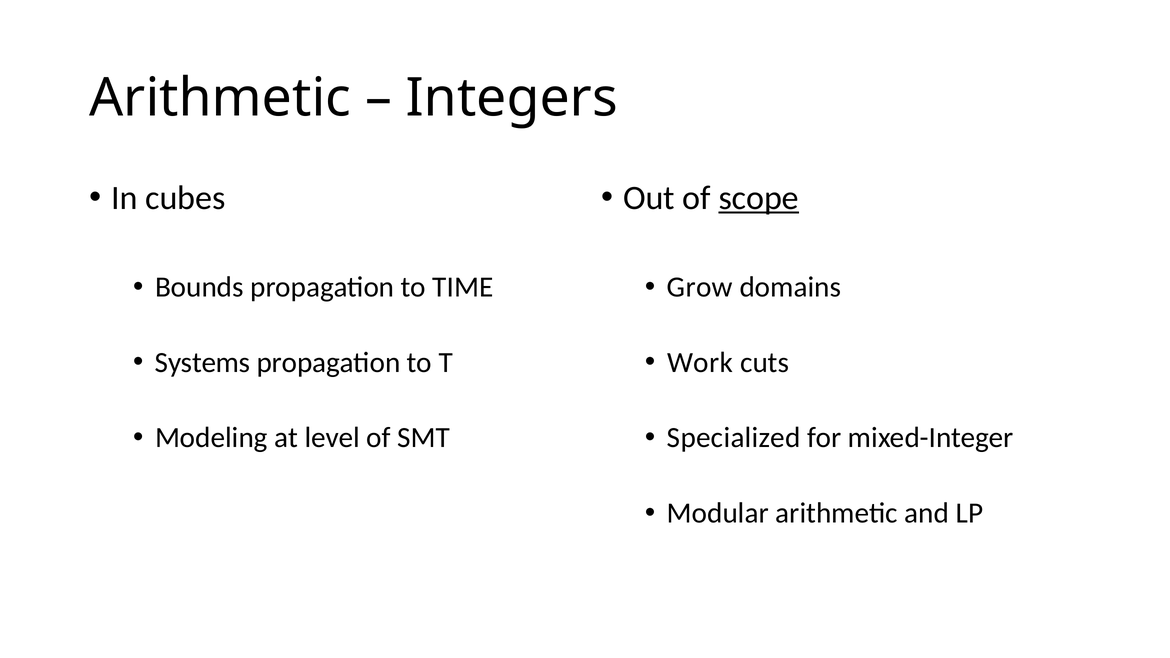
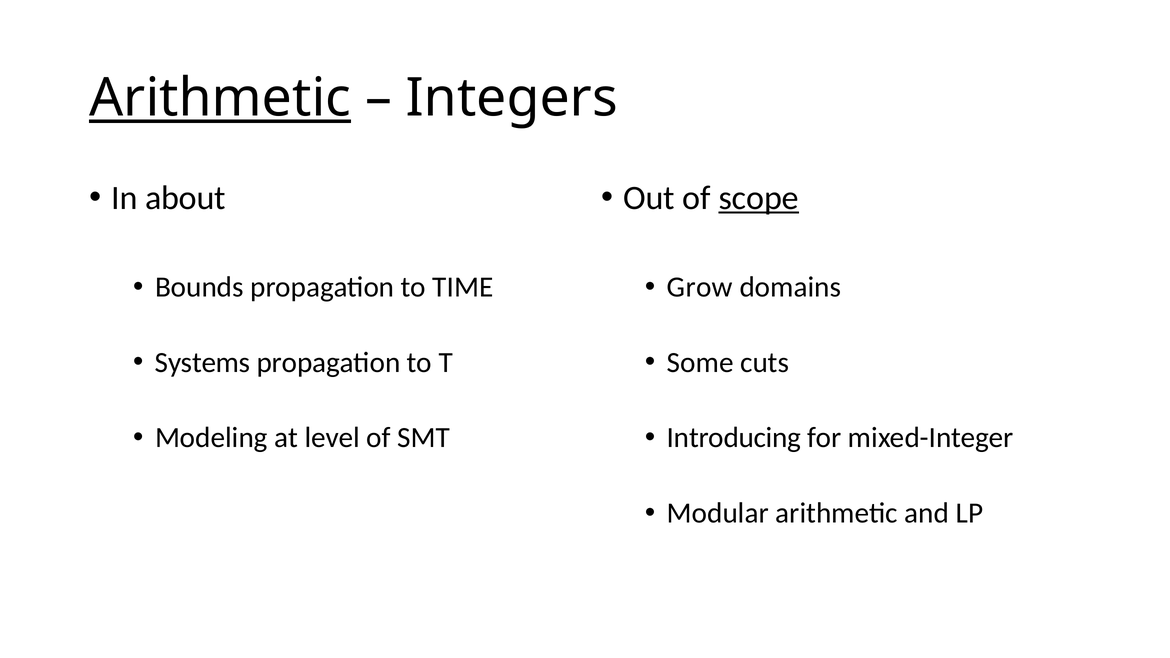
Arithmetic underline: none -> present (220, 98)
cubes: cubes -> about (185, 198)
Work: Work -> Some (700, 363)
Specialized: Specialized -> Introducing (734, 438)
